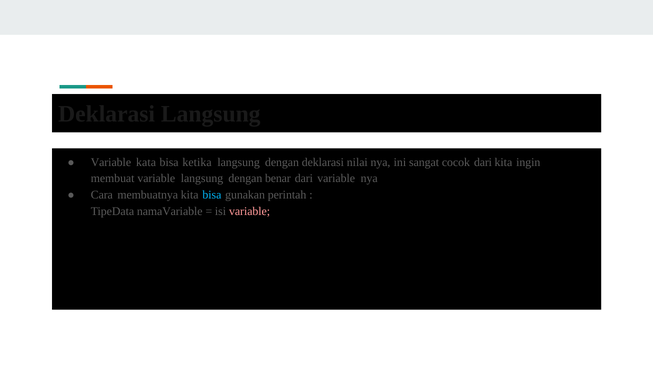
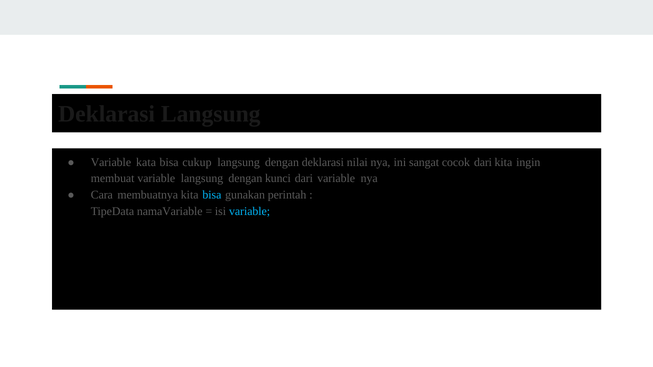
ketika: ketika -> cukup (197, 162)
benar: benar -> kunci (278, 179)
variable colour: pink -> light blue (250, 211)
